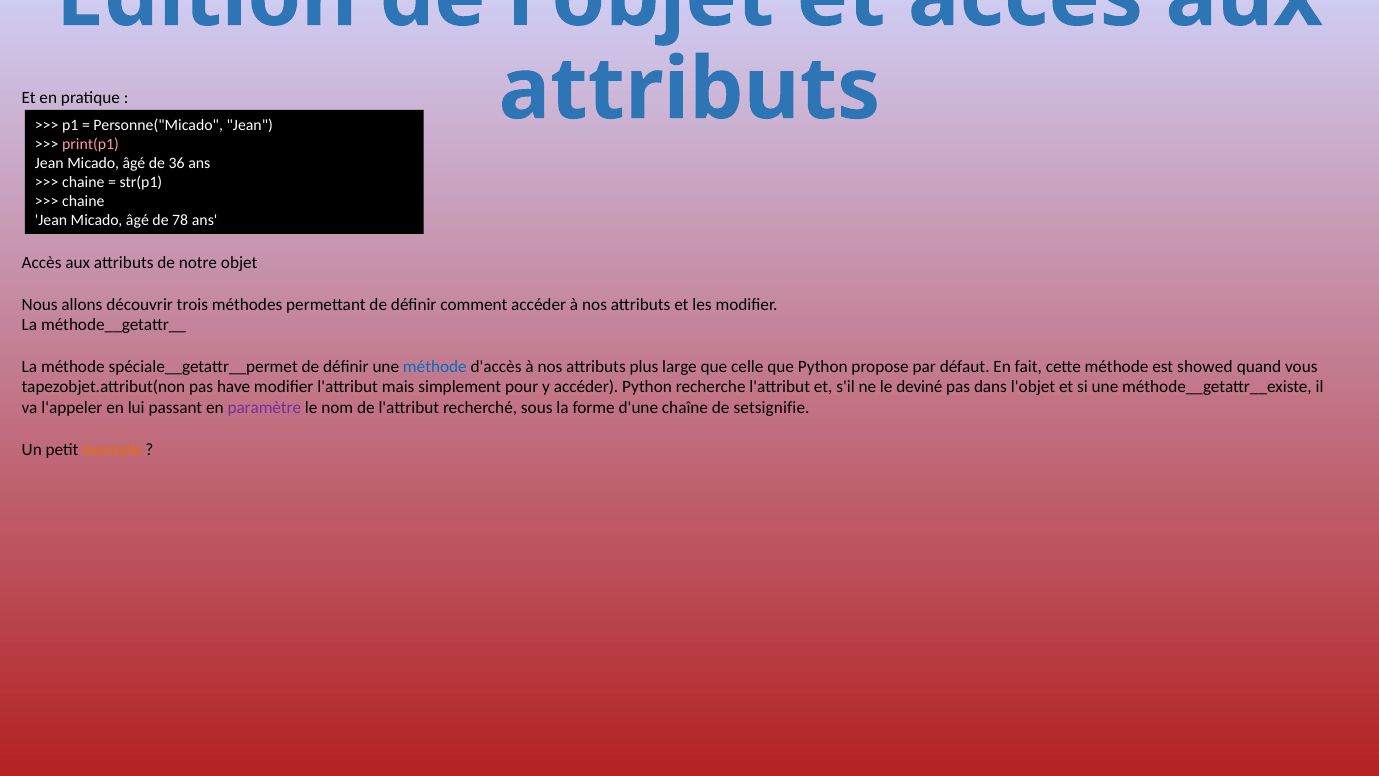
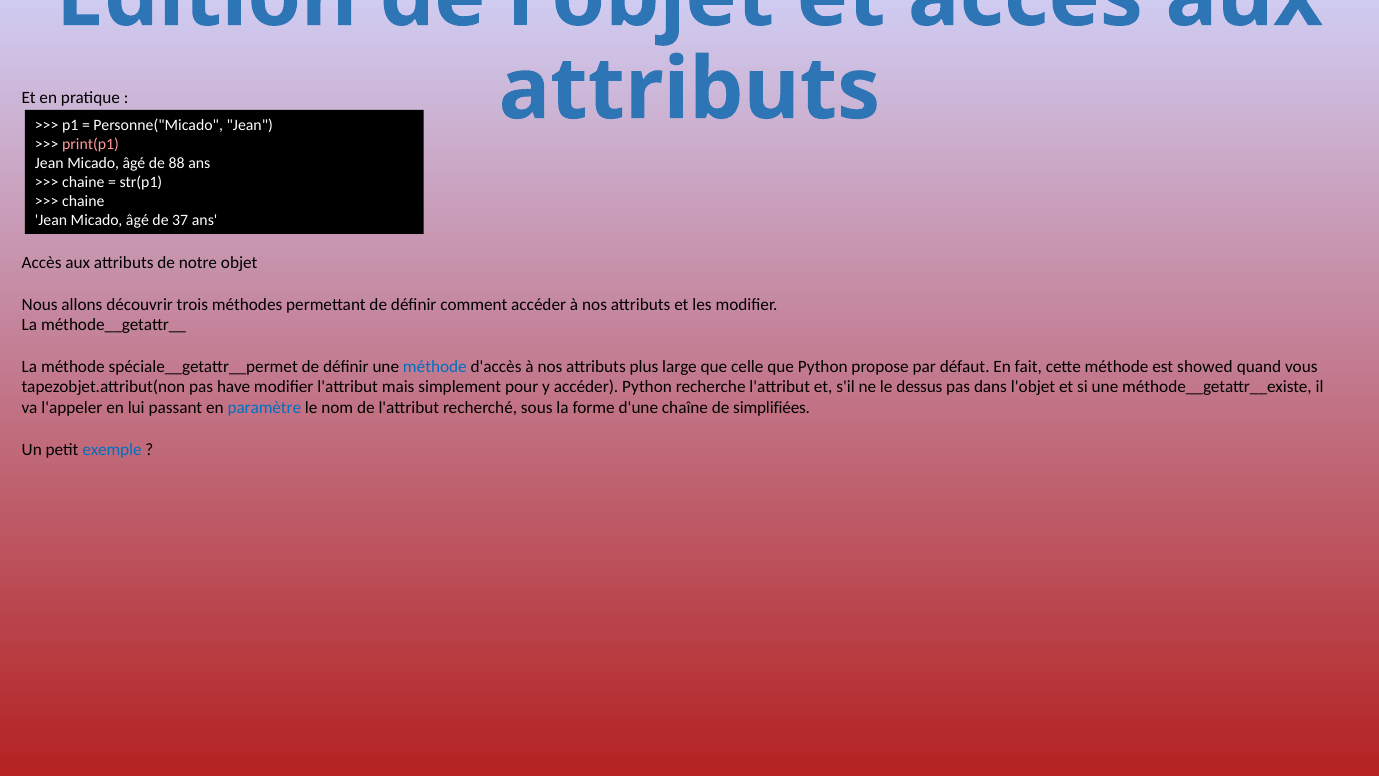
36: 36 -> 88 (177, 163)
78: 78 -> 37 (180, 220)
deviné: deviné -> dessus (919, 387)
paramètre colour: purple -> blue (264, 408)
setsignifie: setsignifie -> simplifiées (772, 408)
exemple colour: orange -> blue (112, 449)
